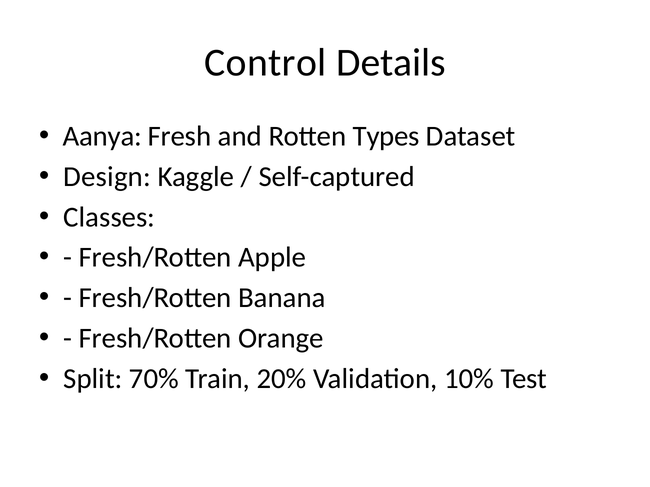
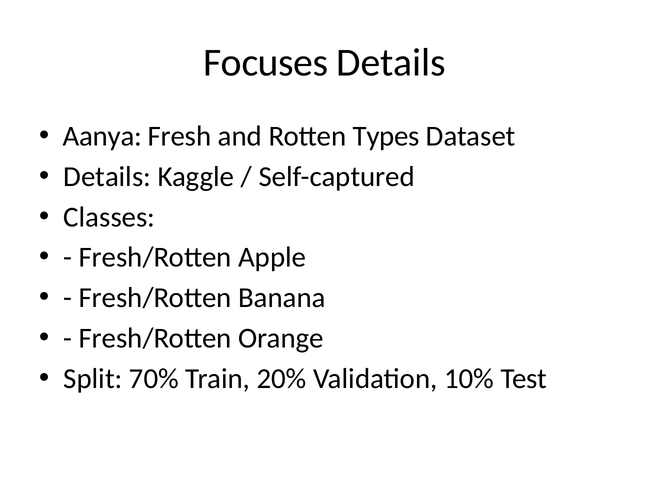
Control: Control -> Focuses (266, 63)
Design: Design -> Details (107, 177)
